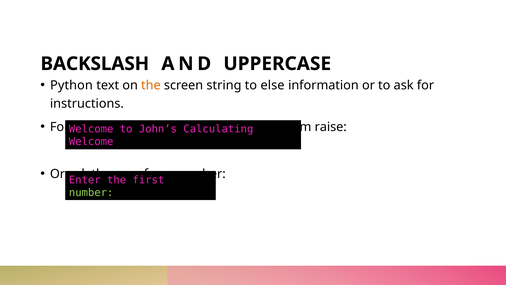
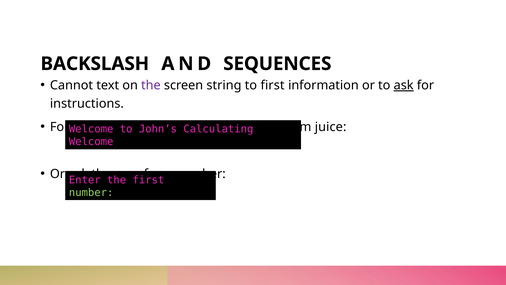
UPPERCASE: UPPERCASE -> SEQUENCES (277, 64)
Python: Python -> Cannot (72, 85)
the colour: orange -> purple (151, 85)
to else: else -> first (273, 85)
ask underline: none -> present (404, 85)
raise: raise -> juice (331, 127)
